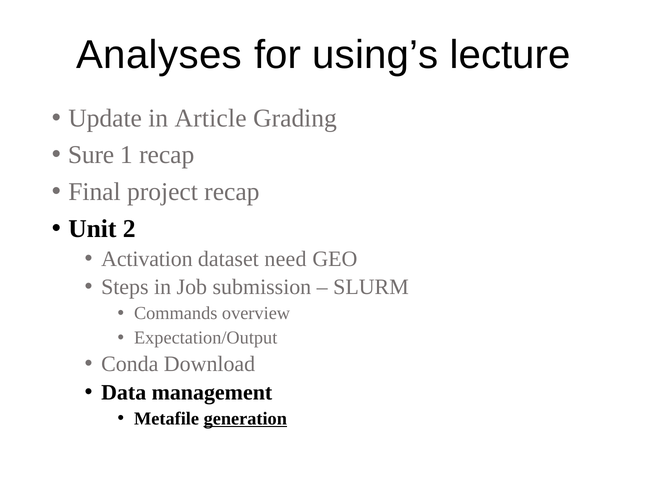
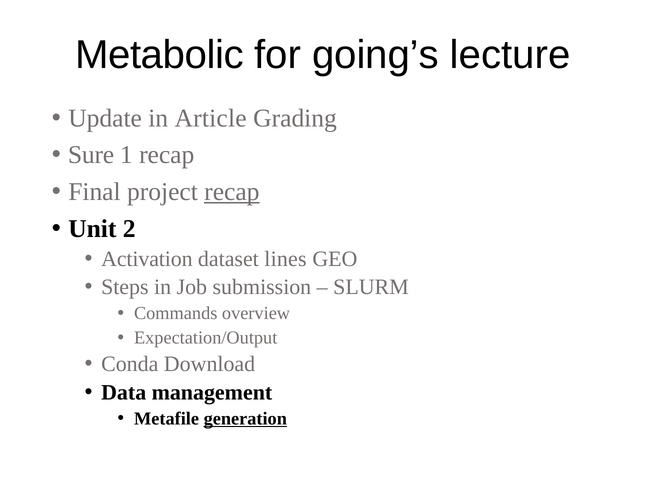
Analyses: Analyses -> Metabolic (159, 55)
using’s: using’s -> going’s (376, 55)
recap underline: none -> present (232, 192)
need: need -> lines (285, 259)
